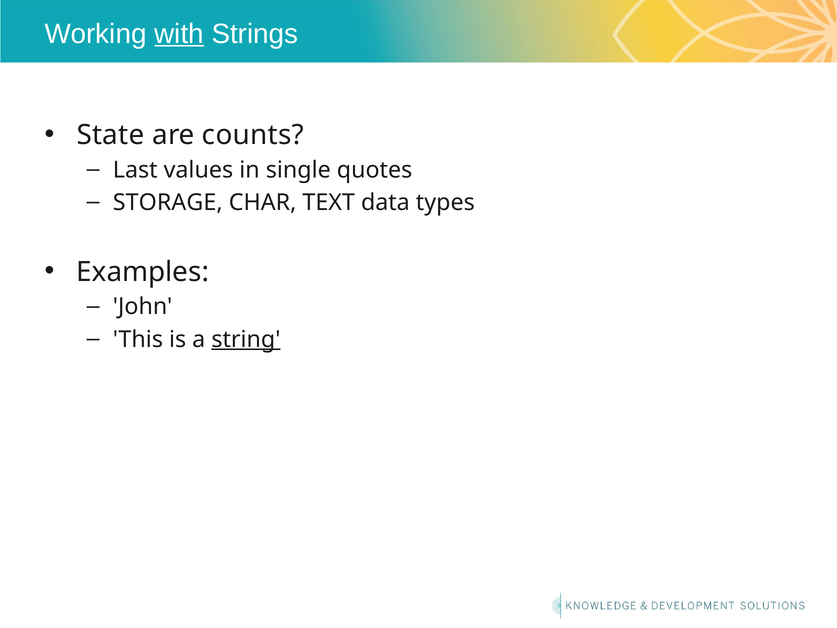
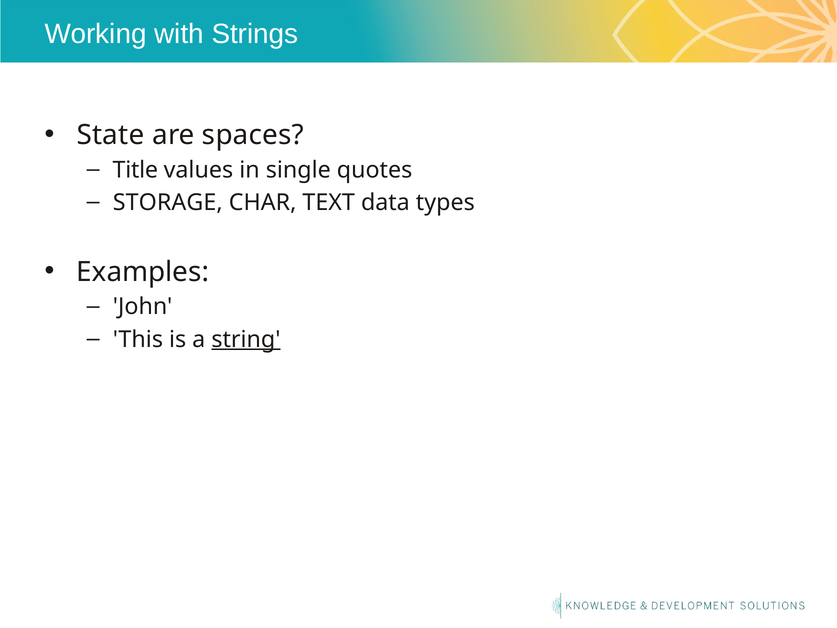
with underline: present -> none (179, 34)
counts: counts -> spaces (253, 135)
Last: Last -> Title (135, 170)
